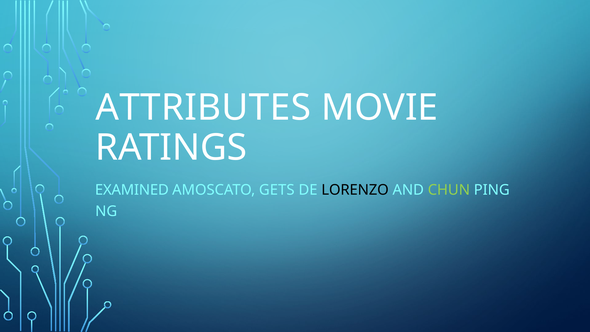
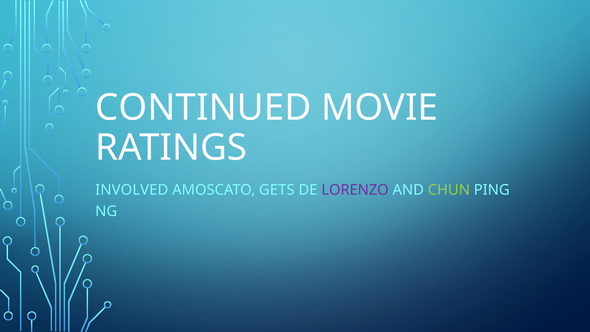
ATTRIBUTES: ATTRIBUTES -> CONTINUED (203, 108)
EXAMINED: EXAMINED -> INVOLVED (132, 190)
LORENZO colour: black -> purple (355, 190)
